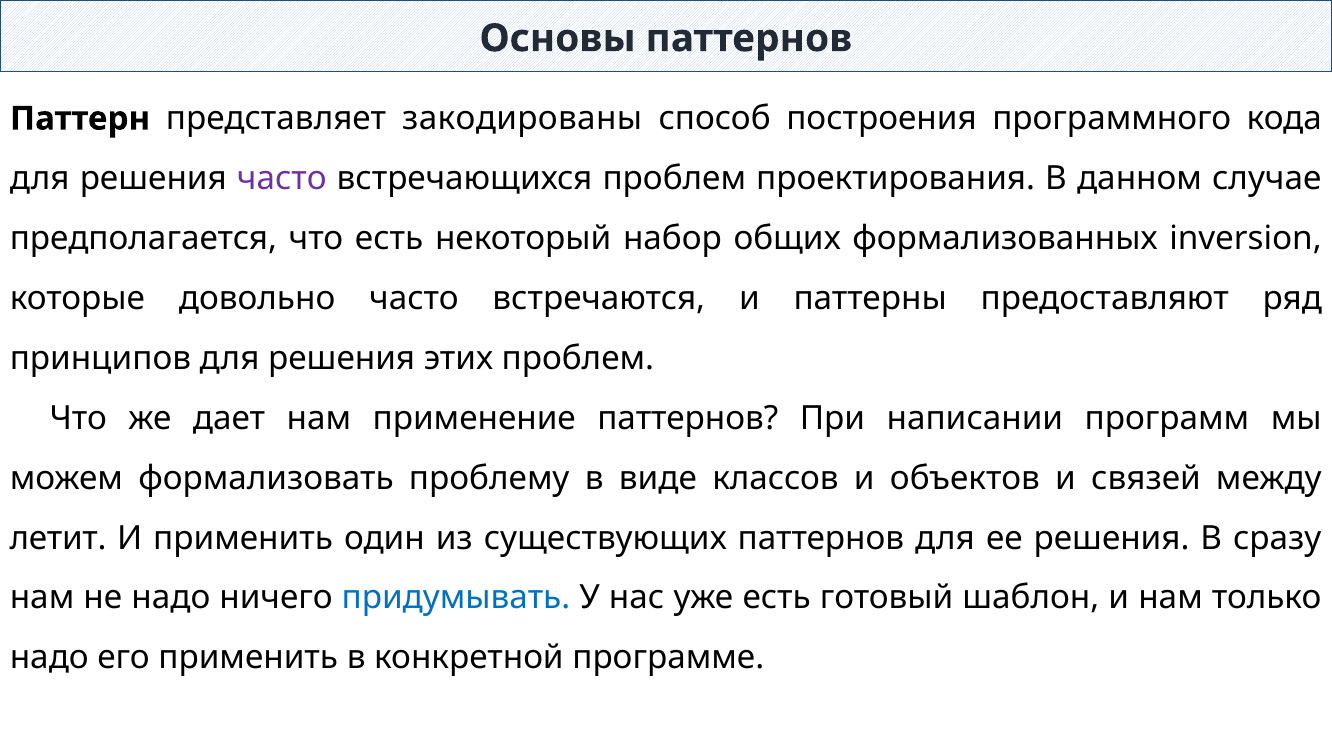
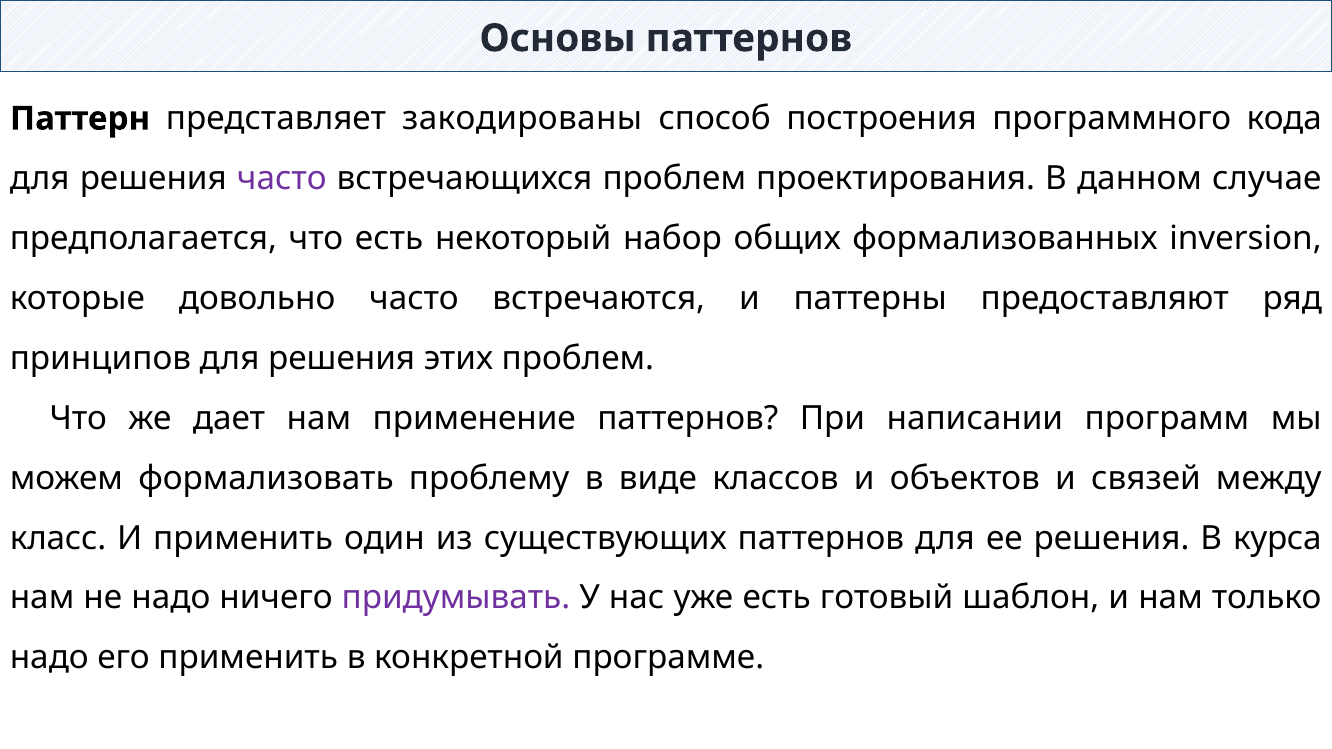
летит: летит -> класс (58, 538)
сразу: сразу -> курса (1277, 538)
придумывать colour: blue -> purple (456, 598)
